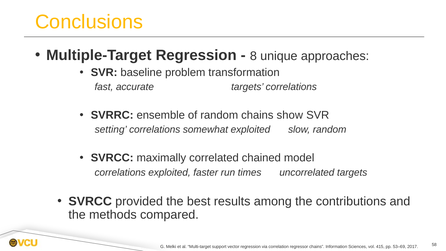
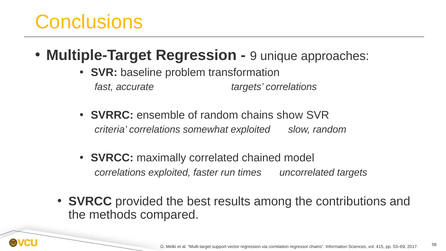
8: 8 -> 9 (253, 56)
setting: setting -> criteria (111, 130)
